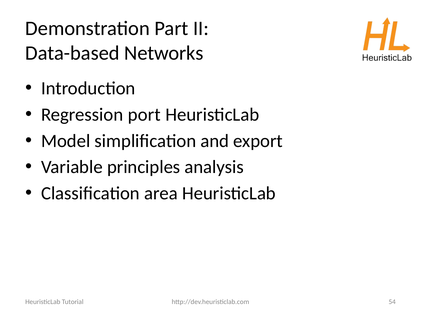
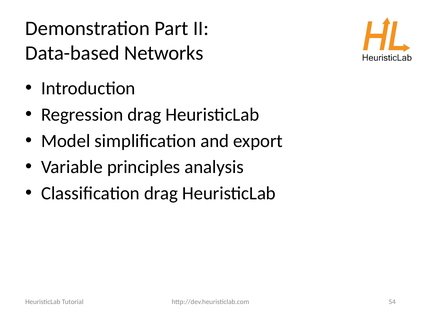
Regression port: port -> drag (144, 115)
Classification area: area -> drag (161, 193)
